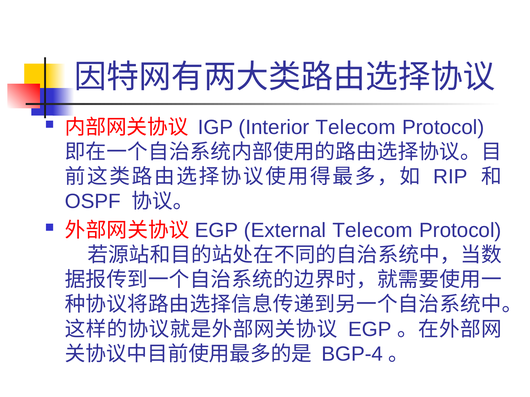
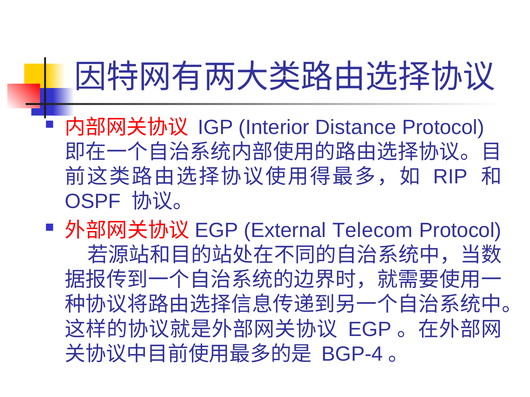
Interior Telecom: Telecom -> Distance (356, 128)
